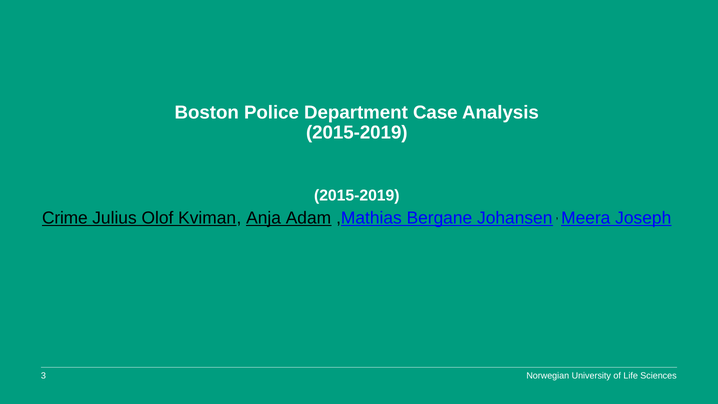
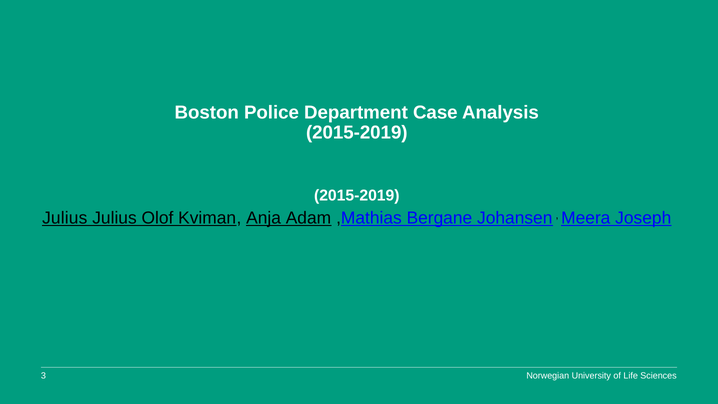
Crime: Crime -> Julius (65, 218)
